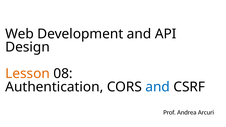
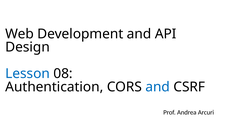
Lesson colour: orange -> blue (28, 74)
